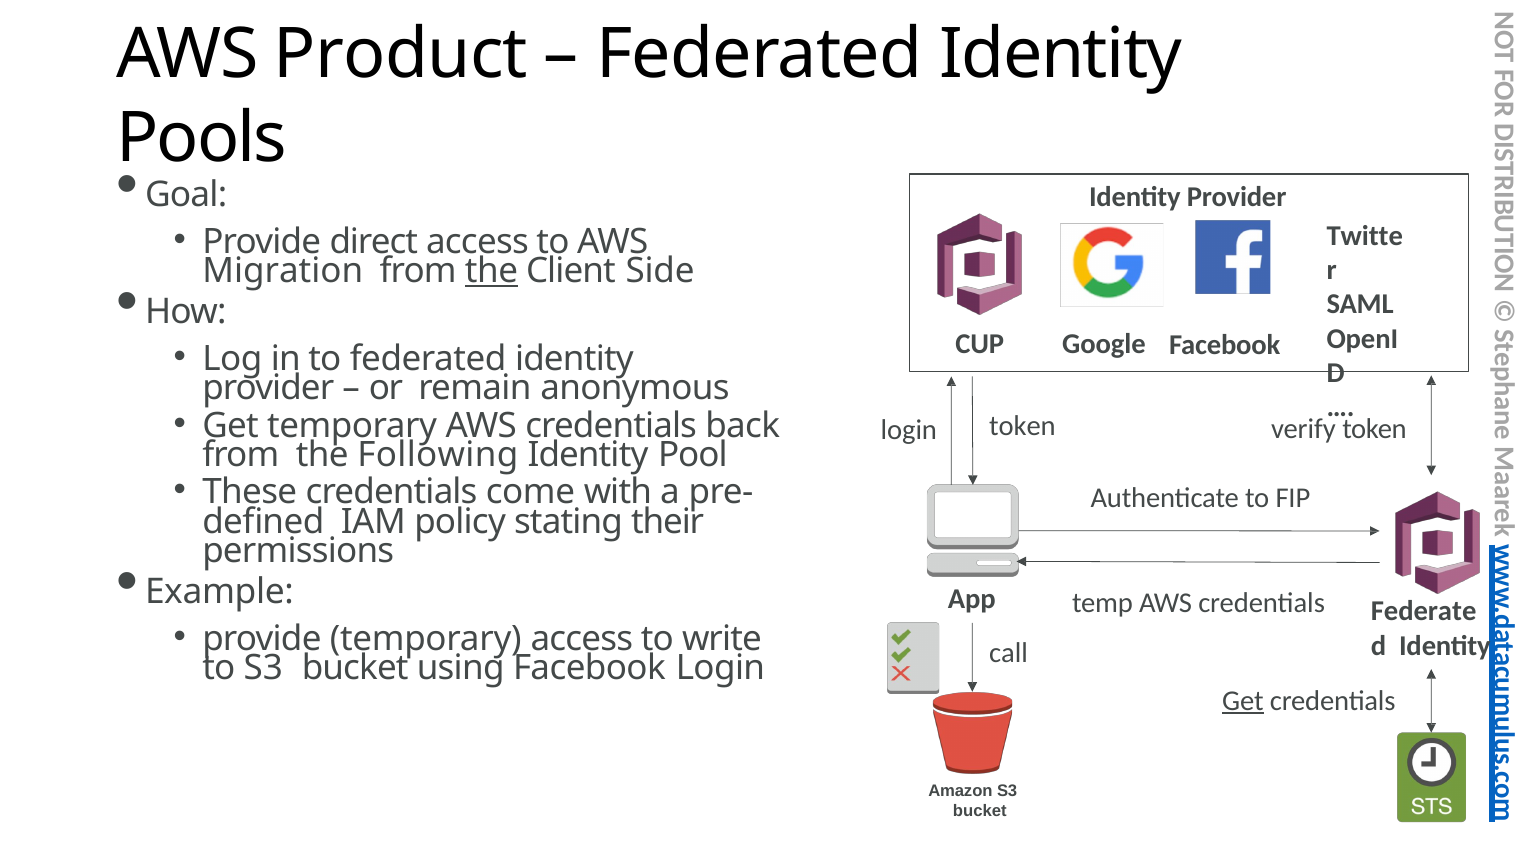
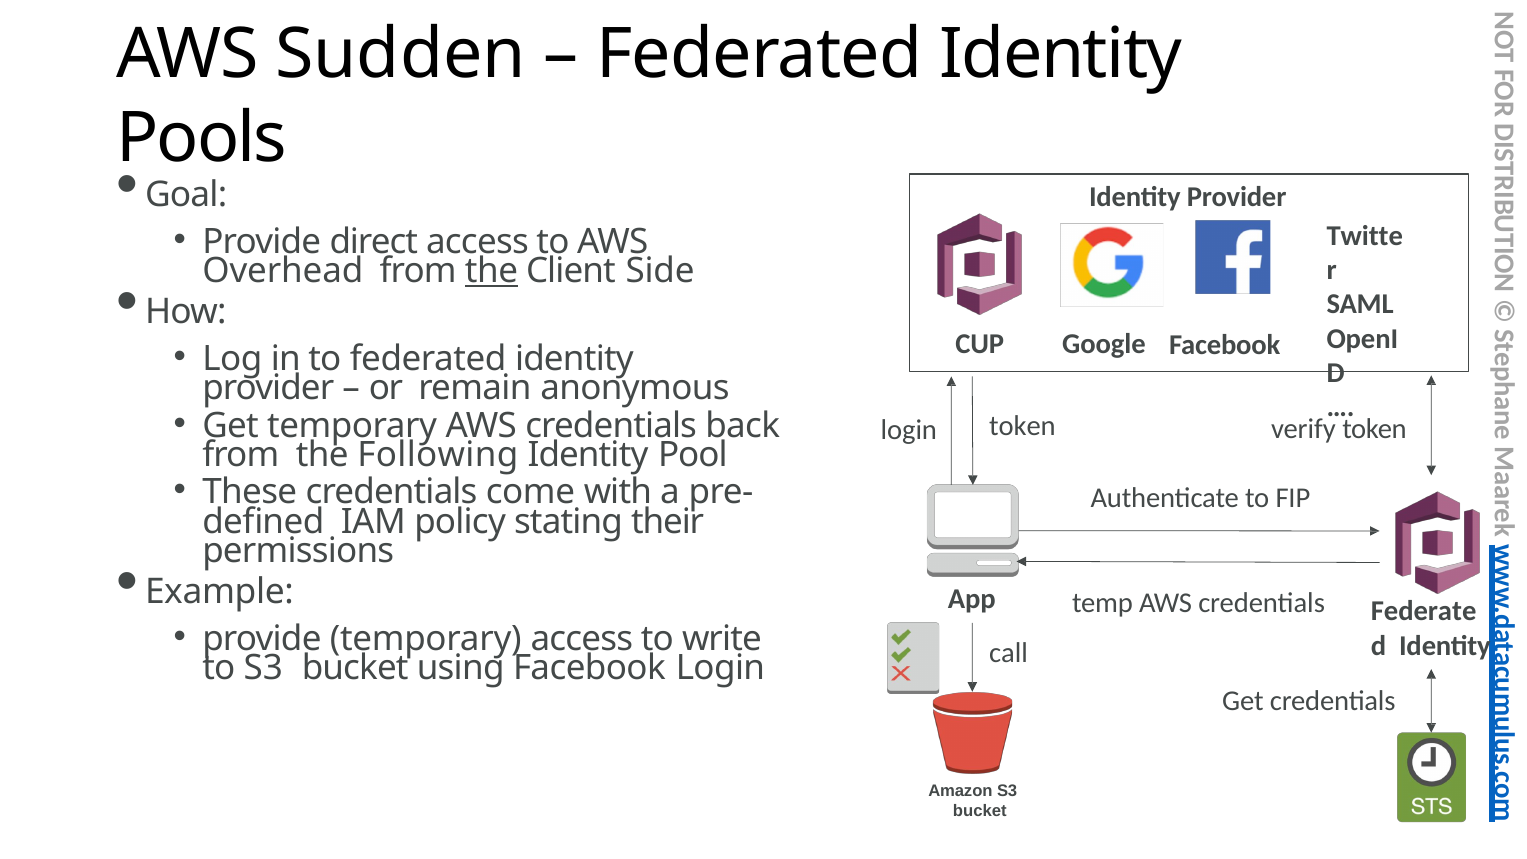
Product: Product -> Sudden (401, 54)
Migration: Migration -> Overhead (283, 271)
Get underline: present -> none (1243, 701)
